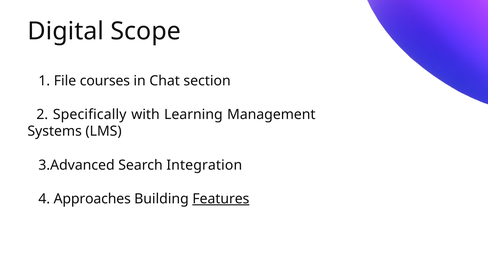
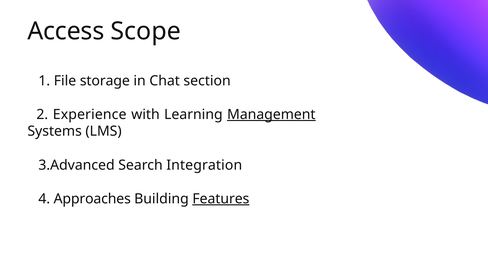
Digital: Digital -> Access (66, 31)
courses: courses -> storage (105, 81)
Specifically: Specifically -> Experience (90, 114)
Management underline: none -> present (271, 114)
